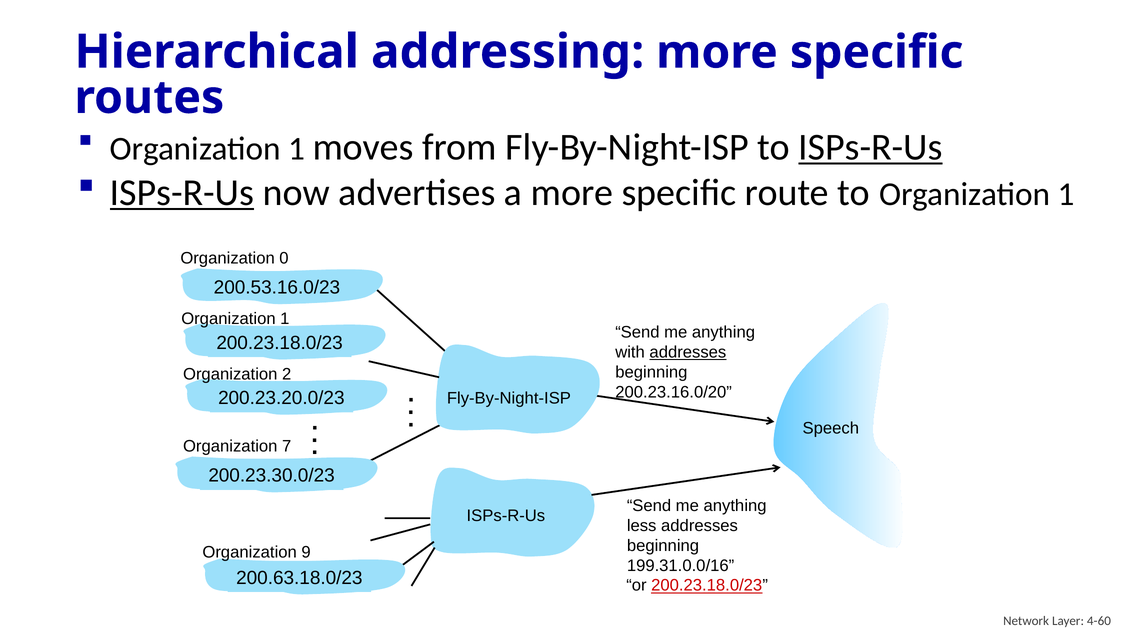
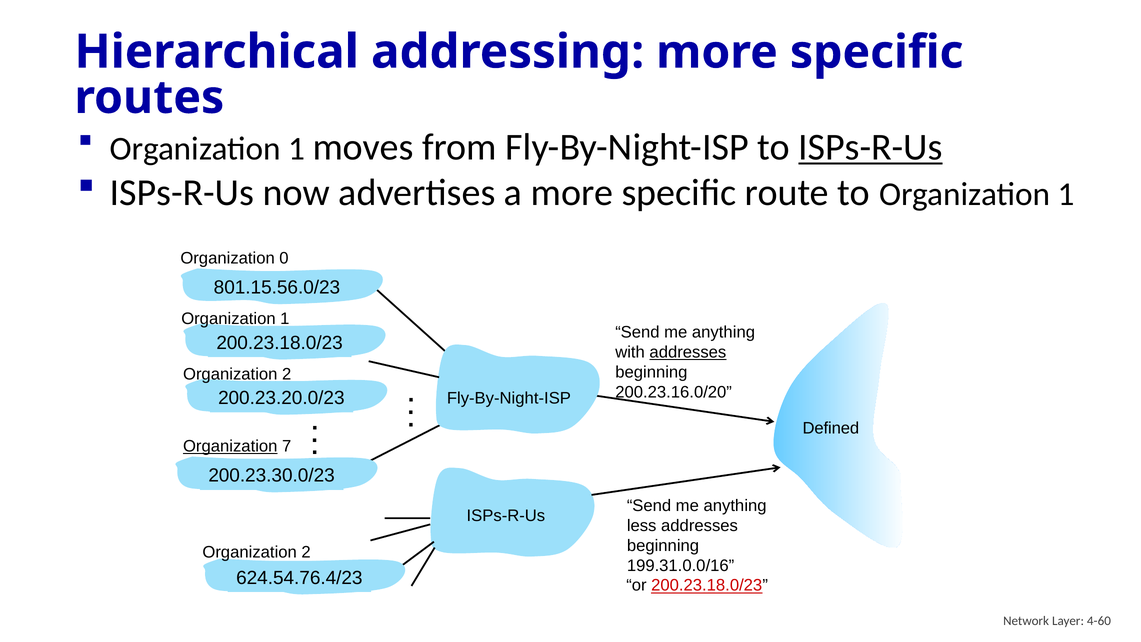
ISPs-R-Us underline: present -> none (182, 193)
200.53.16.0/23: 200.53.16.0/23 -> 801.15.56.0/23 (277, 287)
Speech: Speech -> Defined (831, 428)
Organization underline: none -> present (230, 446)
9: 9 -> 2 (306, 552)
200.63.18.0/23: 200.63.18.0/23 -> 624.54.76.4/23 (299, 578)
